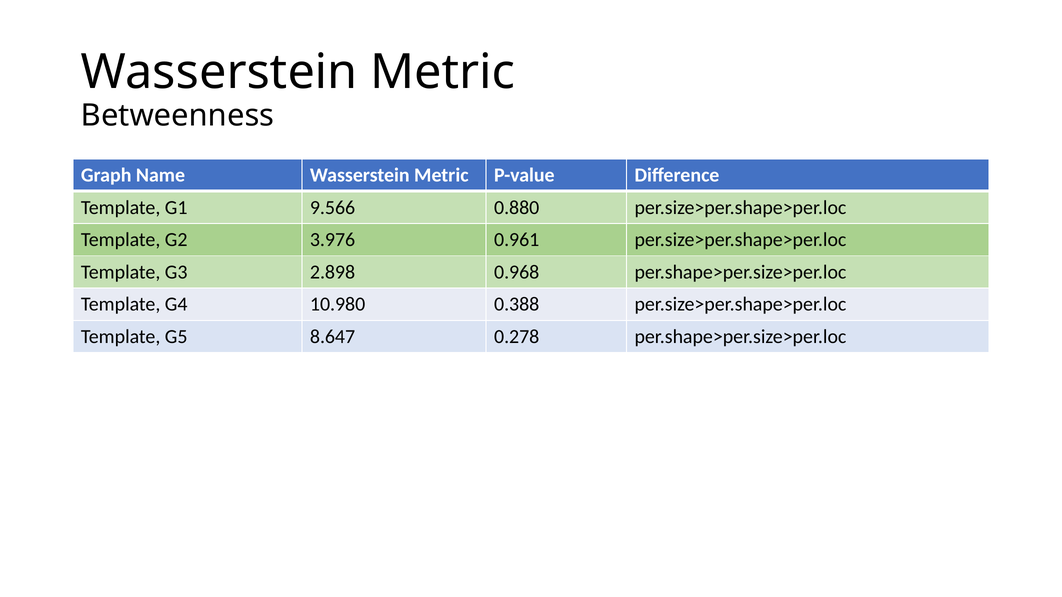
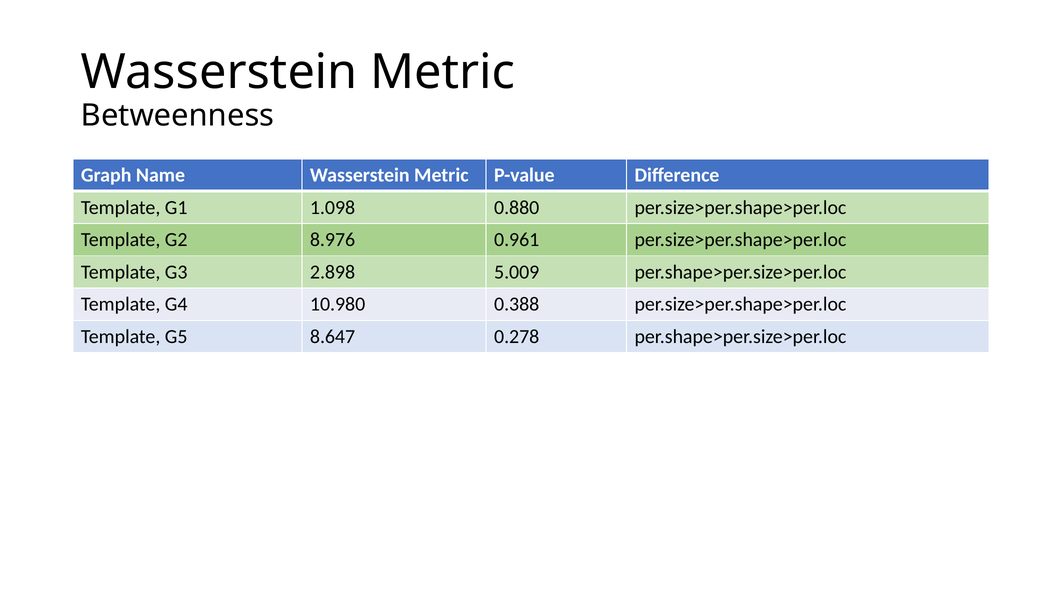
9.566: 9.566 -> 1.098 (333, 208)
3.976: 3.976 -> 8.976 (333, 240)
0.968: 0.968 -> 5.009 (517, 272)
